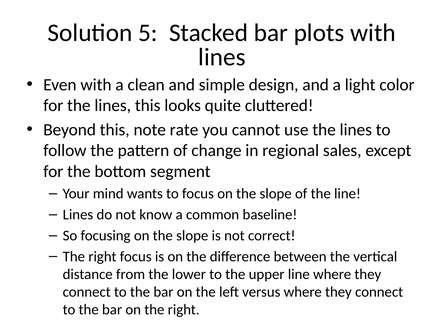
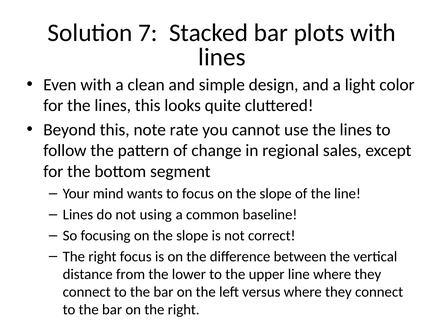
5: 5 -> 7 (148, 33)
know: know -> using (156, 215)
